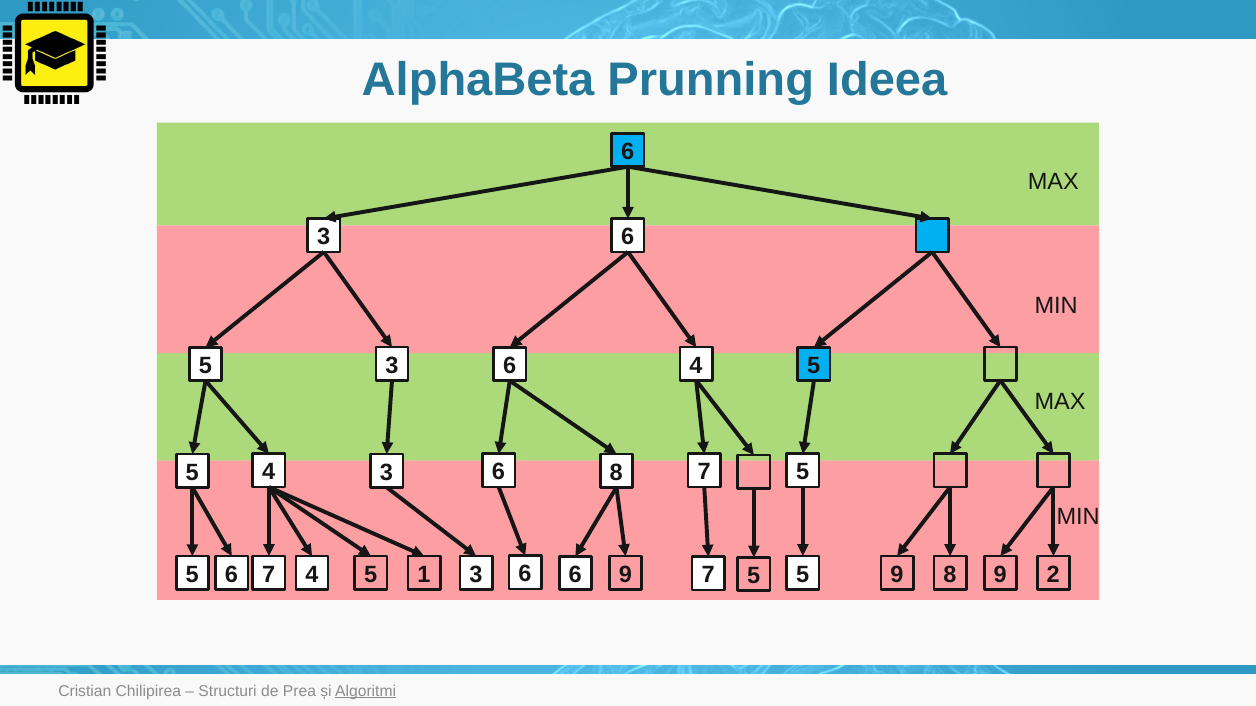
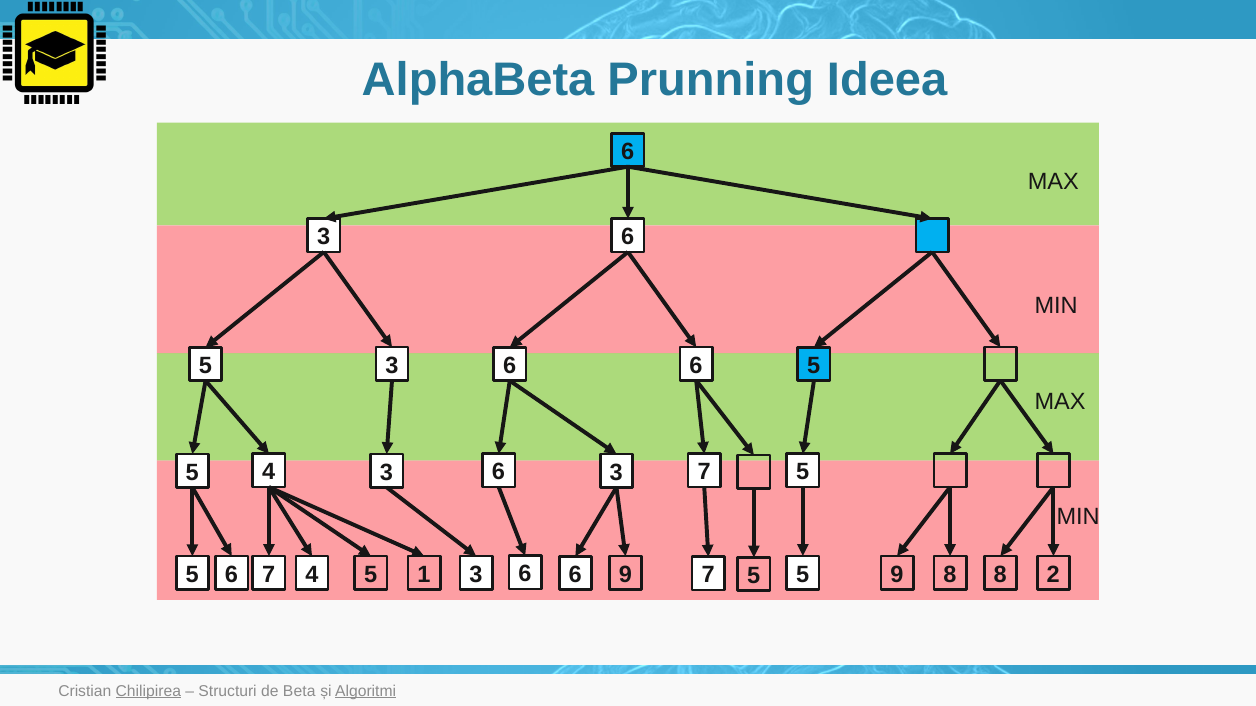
4: 4 -> 6 (696, 366)
3 8: 8 -> 3 (616, 473)
9 9: 9 -> 8 (1000, 575)
Chilipirea underline: none -> present (148, 691)
Prea: Prea -> Beta (299, 691)
